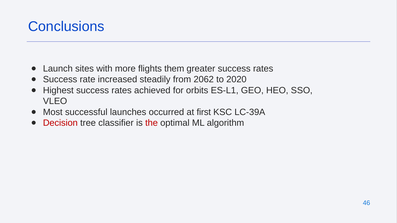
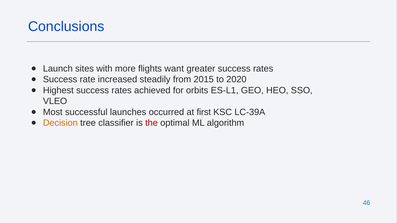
them: them -> want (174, 69)
2062: 2062 -> 2015 (204, 80)
Decision colour: red -> orange (60, 123)
